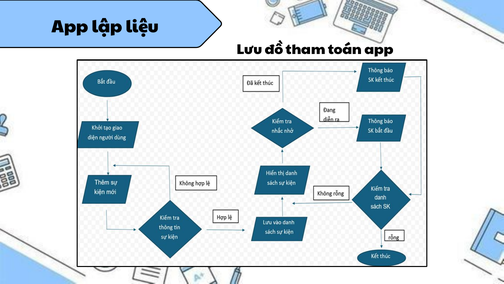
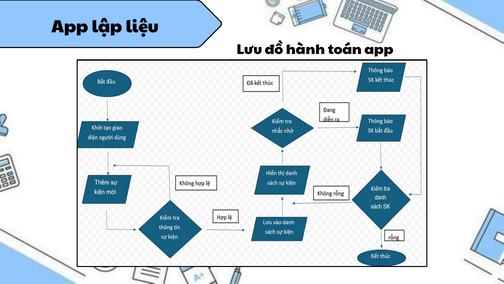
tham: tham -> hành (306, 49)
